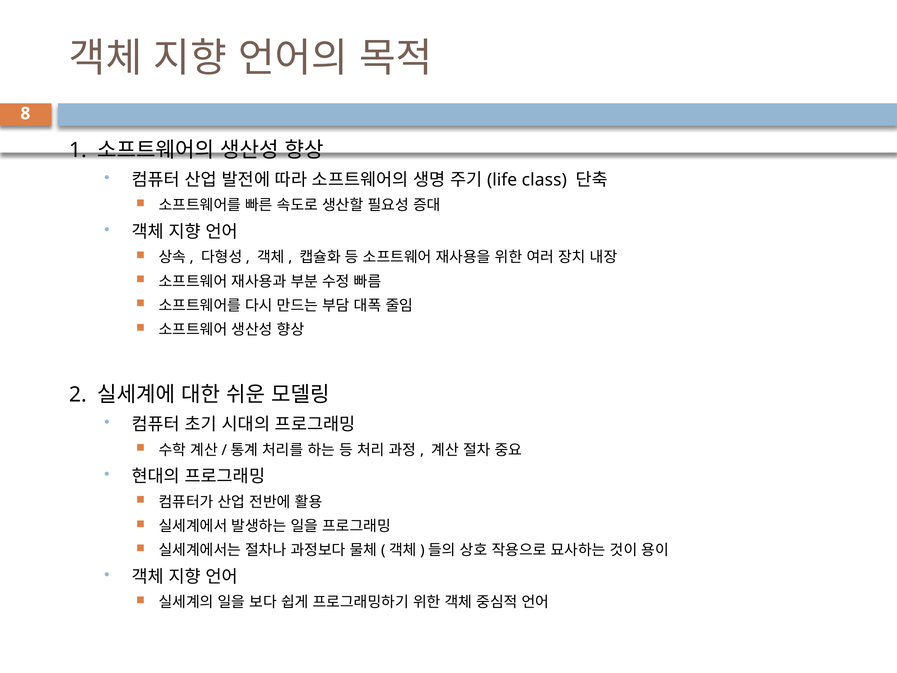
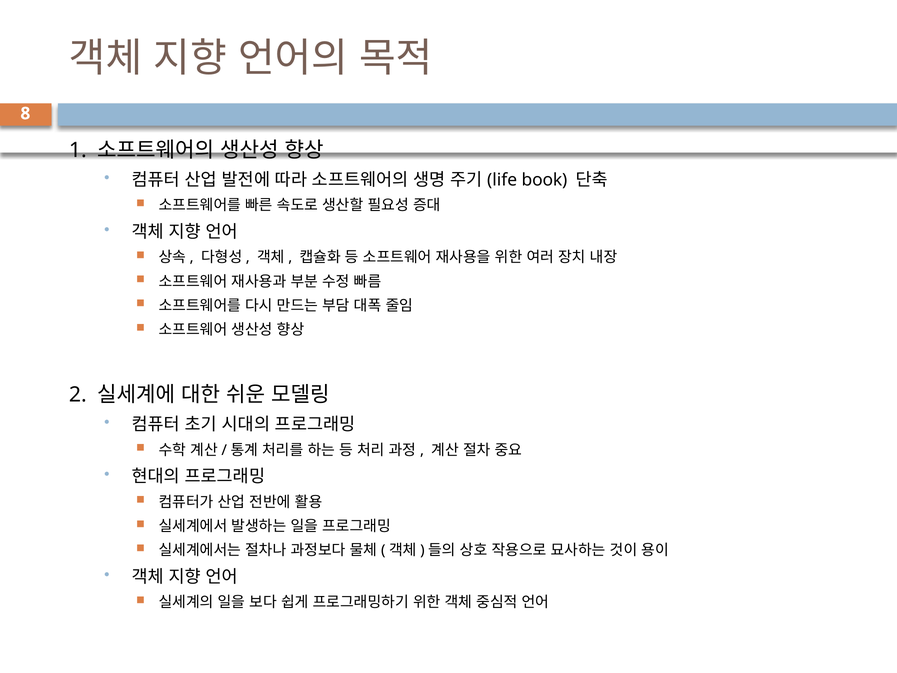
class: class -> book (544, 180)
